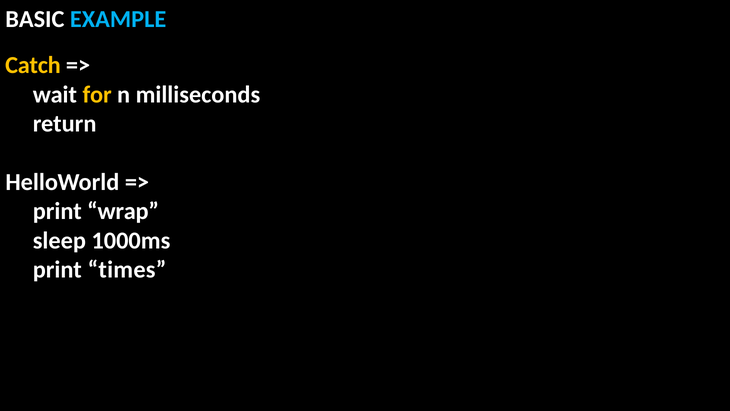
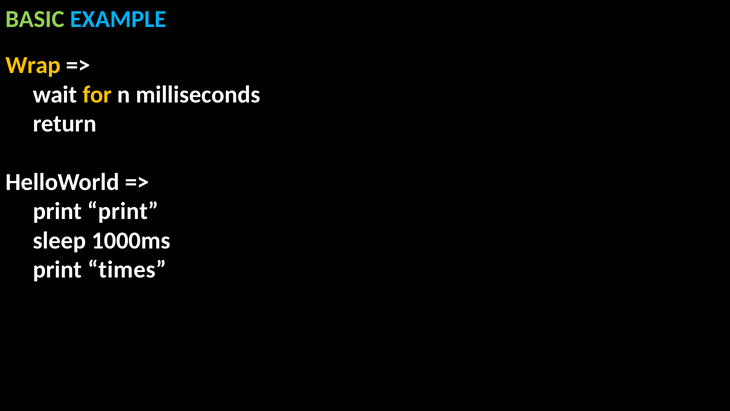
BASIC colour: white -> light green (35, 19)
Catch: Catch -> Wrap (33, 65)
print wrap: wrap -> print (123, 211)
